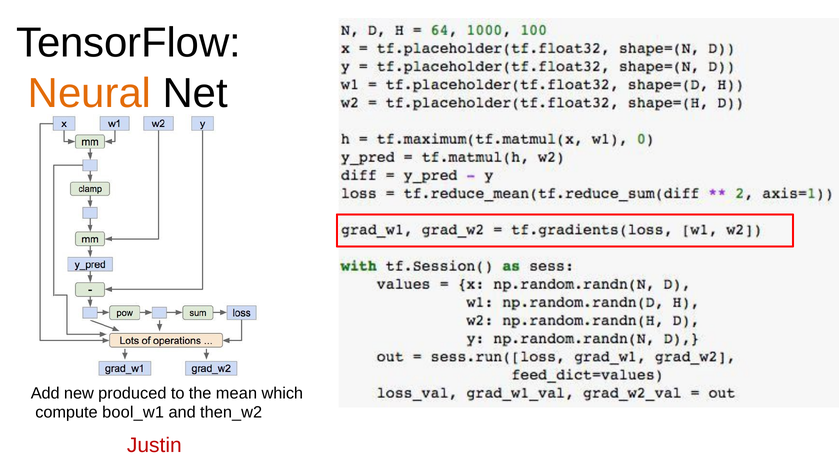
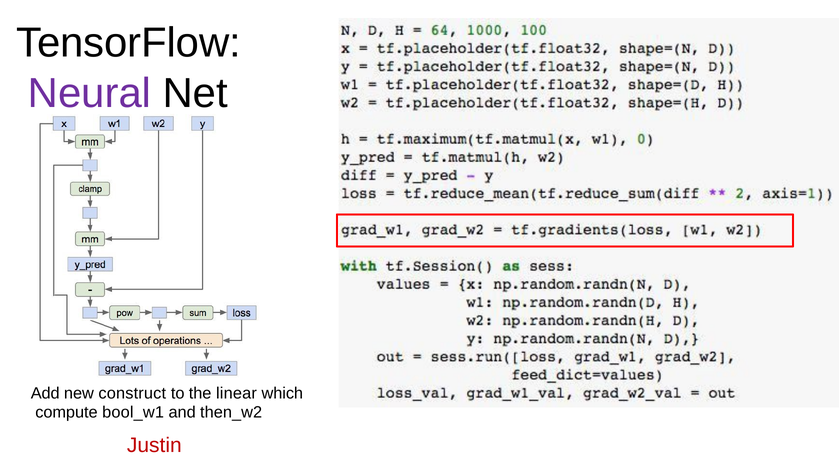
Neural colour: orange -> purple (89, 93)
produced: produced -> construct (132, 393)
mean: mean -> linear (236, 393)
